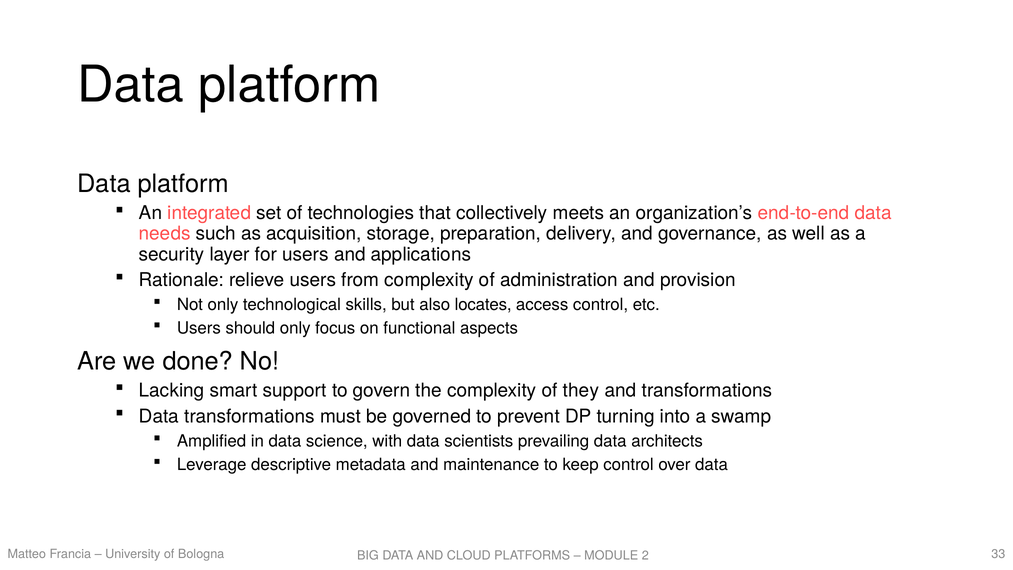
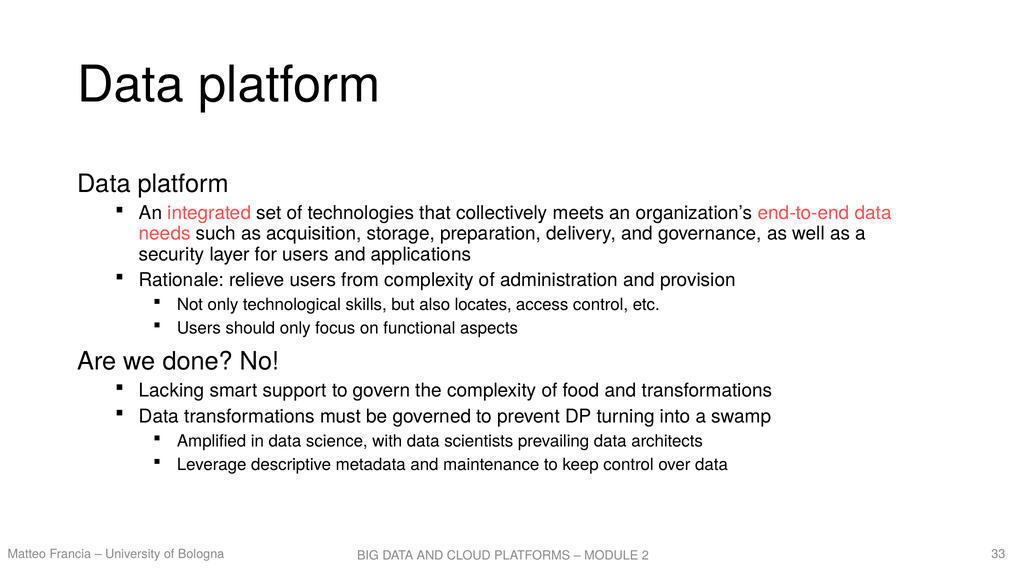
they: they -> food (581, 391)
